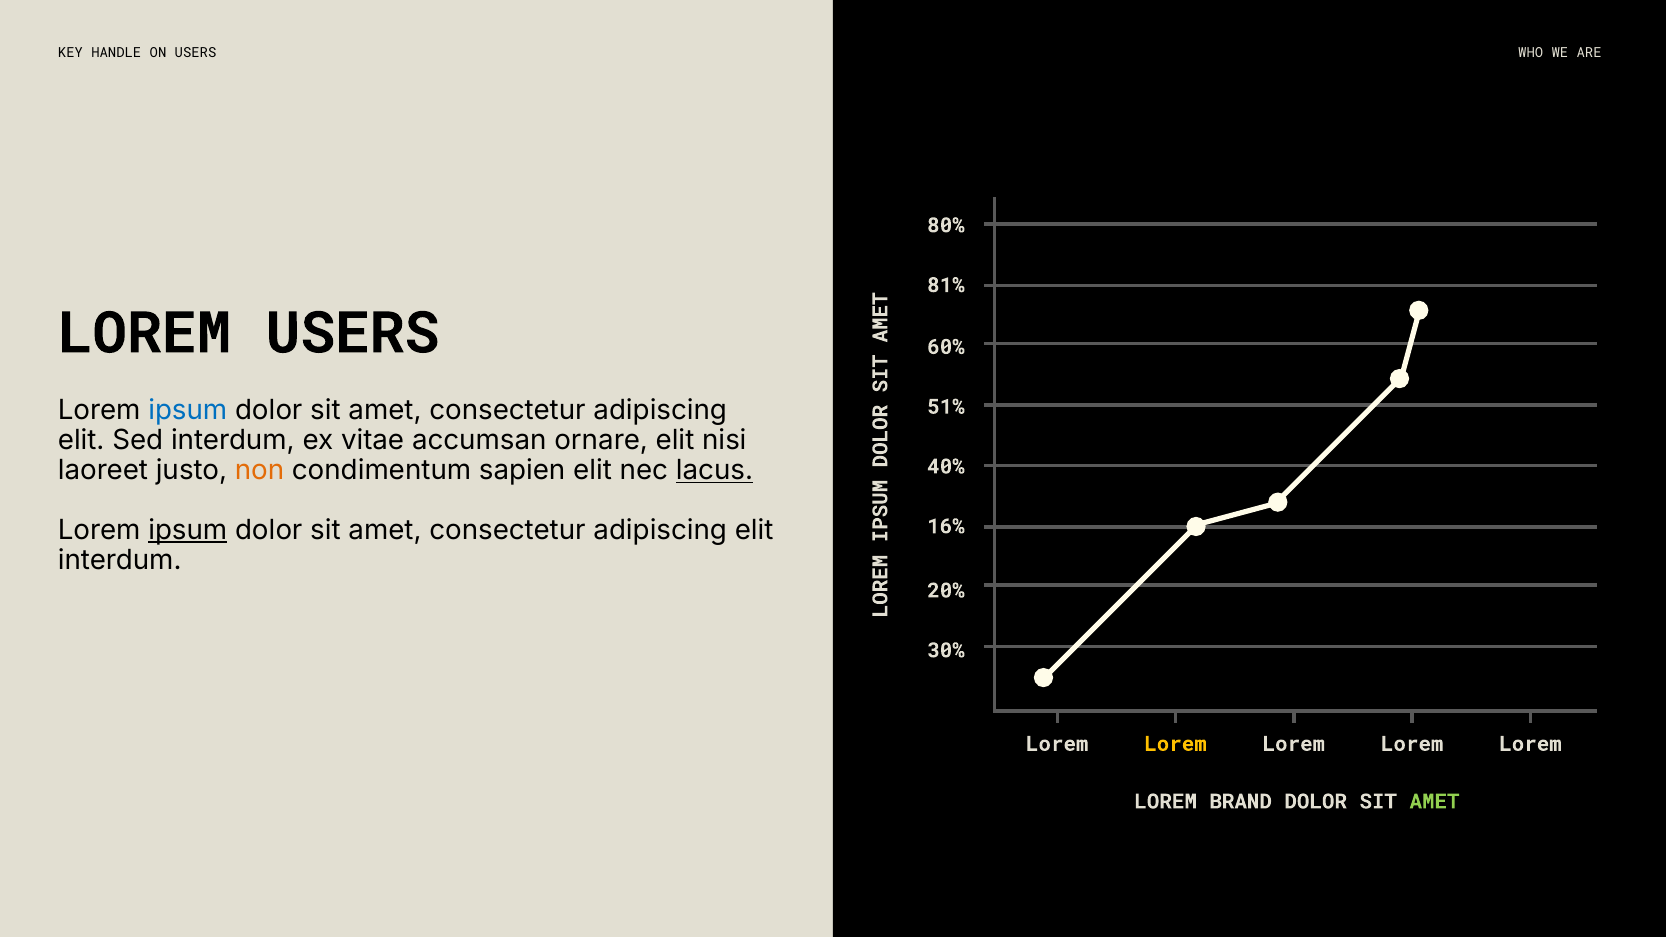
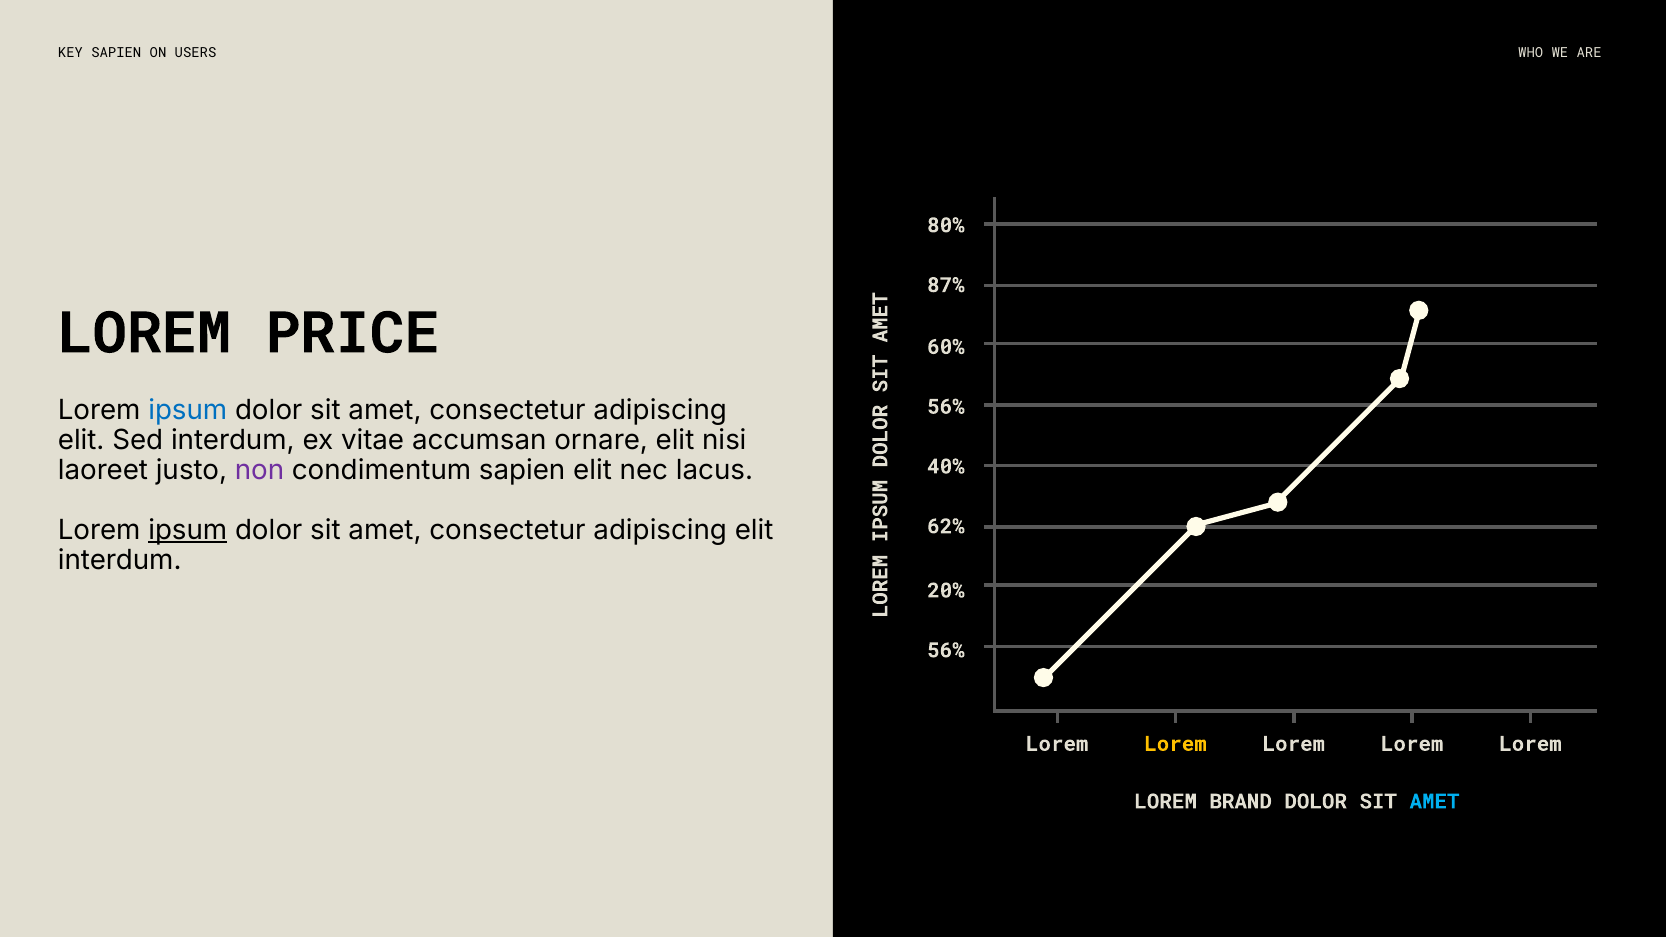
KEY HANDLE: HANDLE -> SAPIEN (116, 53)
81%: 81% -> 87% (946, 285)
LOREM USERS: USERS -> PRICE (352, 333)
51%: 51% -> 56% (946, 407)
non colour: orange -> purple (260, 471)
lacus underline: present -> none (714, 471)
16%: 16% -> 62% (946, 526)
30%: 30% -> 56% (946, 651)
AMET colour: light green -> light blue (1434, 802)
